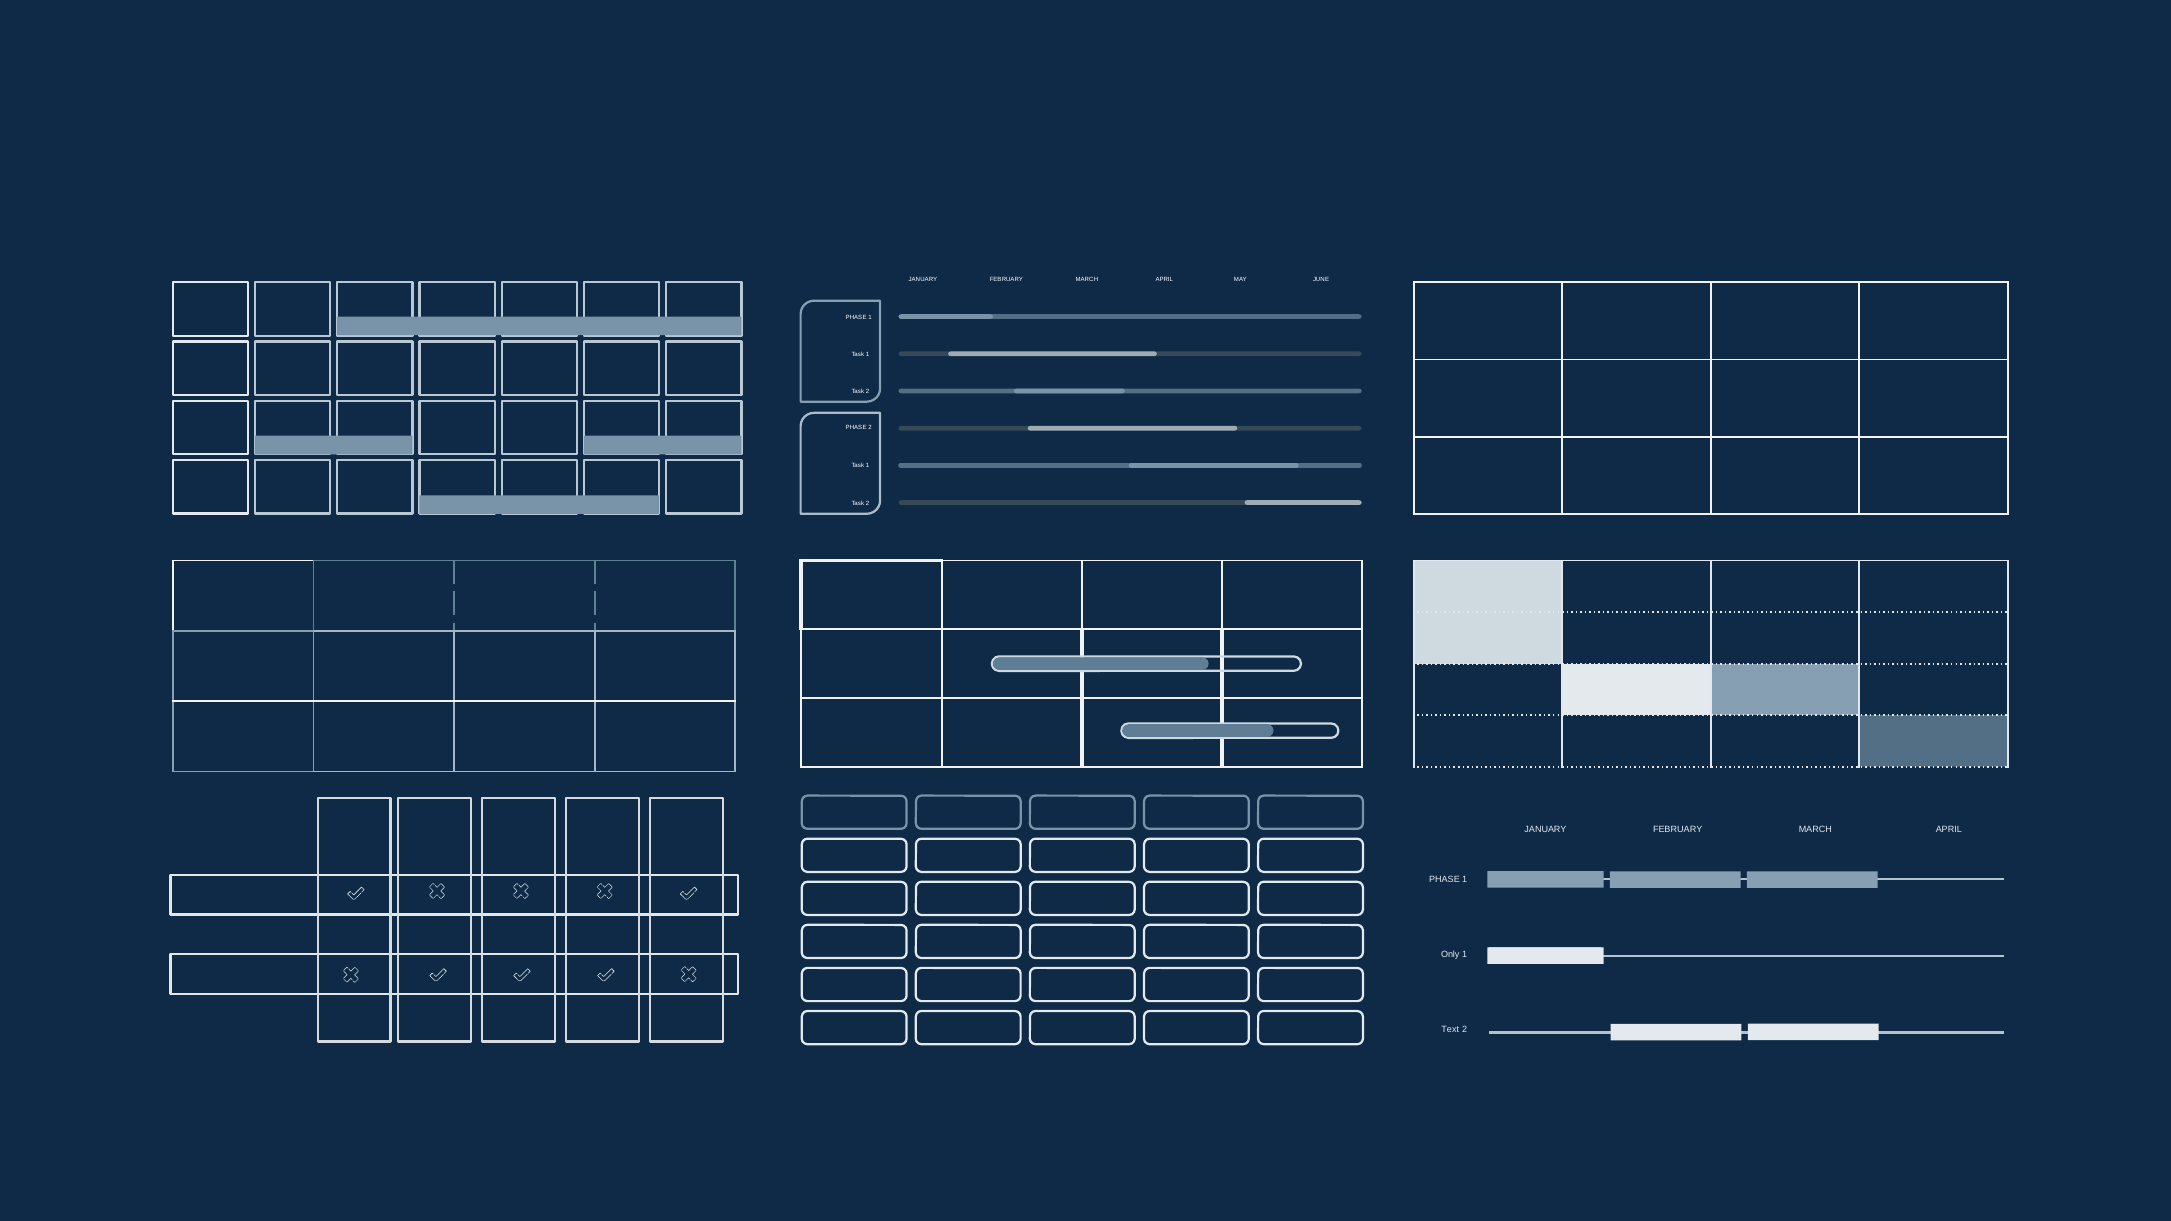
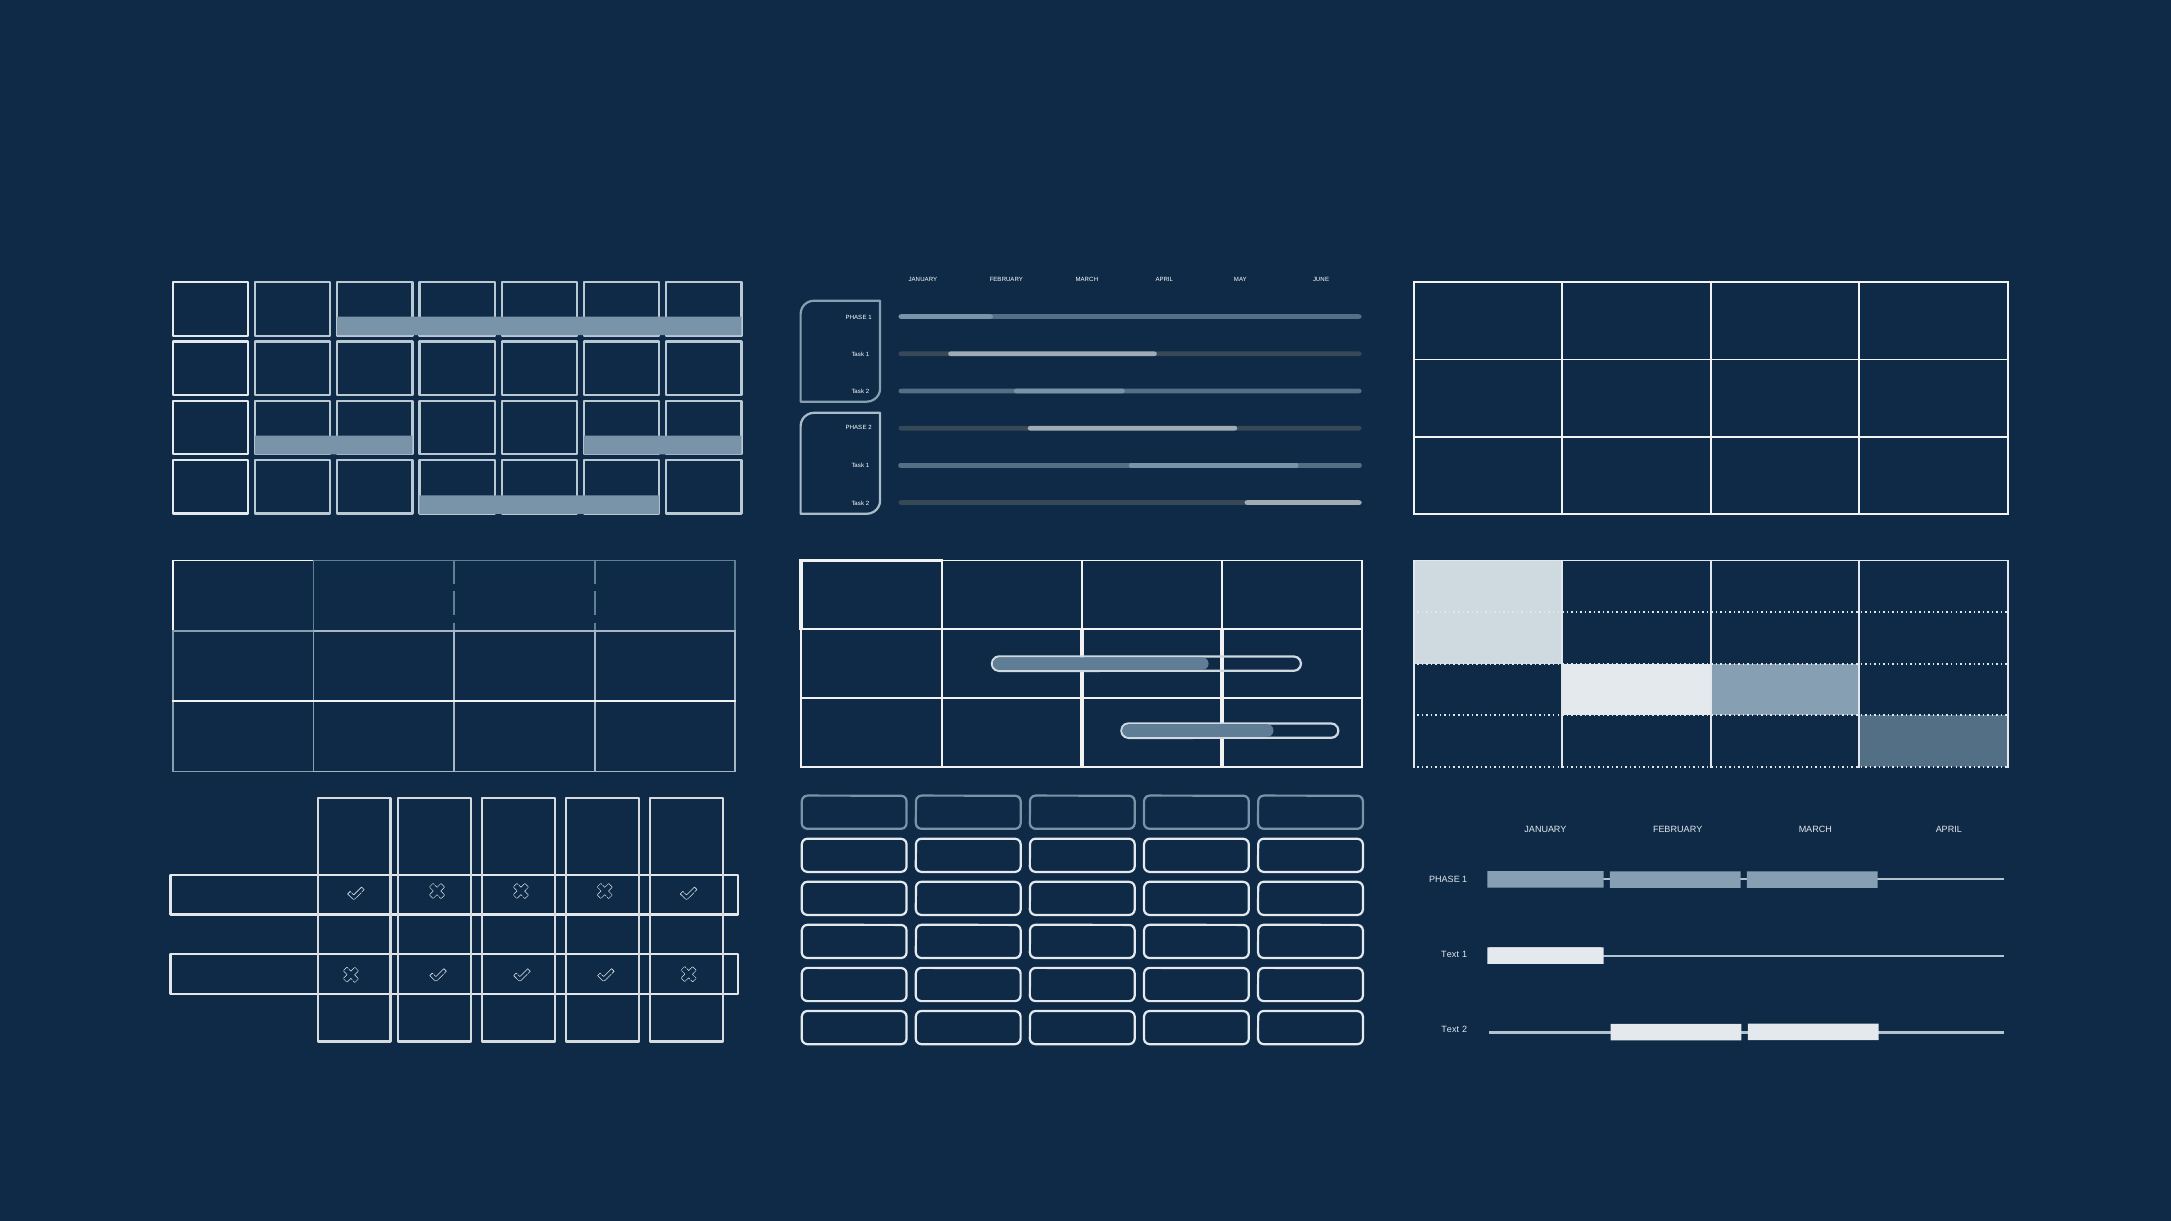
Only: Only -> Text (1450, 955)
